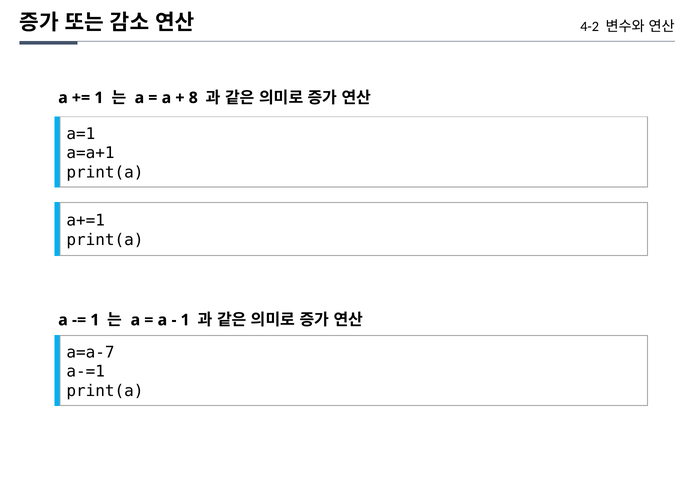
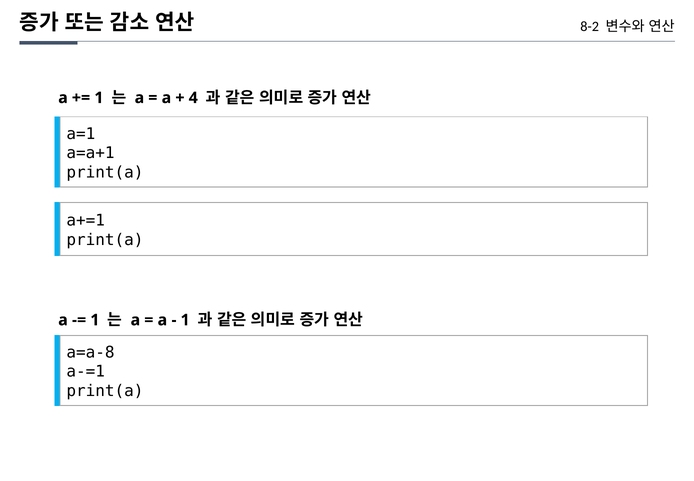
4-2: 4-2 -> 8-2 (590, 26)
8: 8 -> 4 (193, 98)
a=a-7: a=a-7 -> a=a-8 (91, 352)
